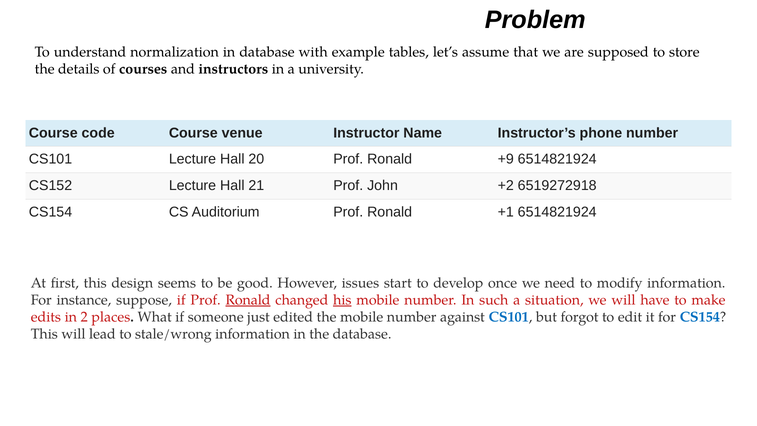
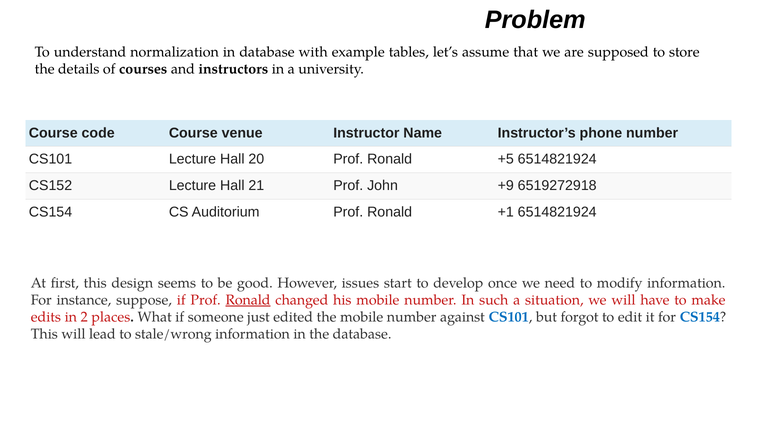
+9: +9 -> +5 (506, 159)
+2: +2 -> +9 (506, 186)
his underline: present -> none (342, 300)
